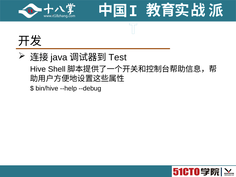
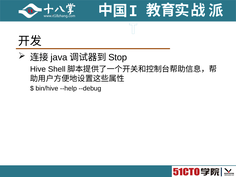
Test: Test -> Stop (118, 57)
